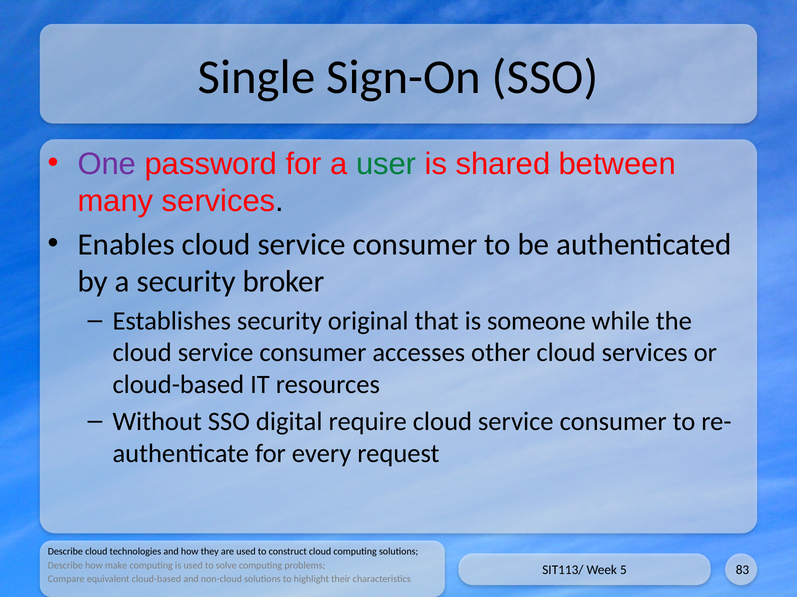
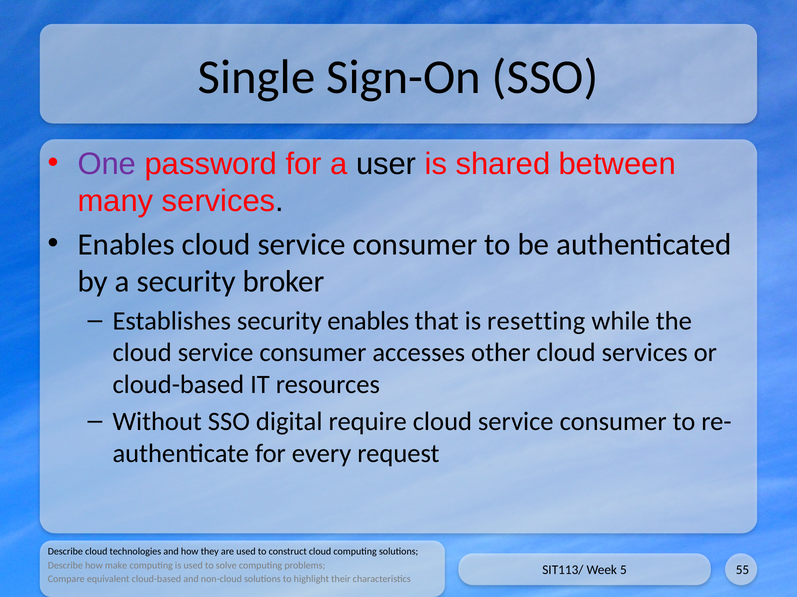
user colour: green -> black (386, 164)
security original: original -> enables (368, 321)
someone: someone -> resetting (536, 321)
83: 83 -> 55 (742, 571)
